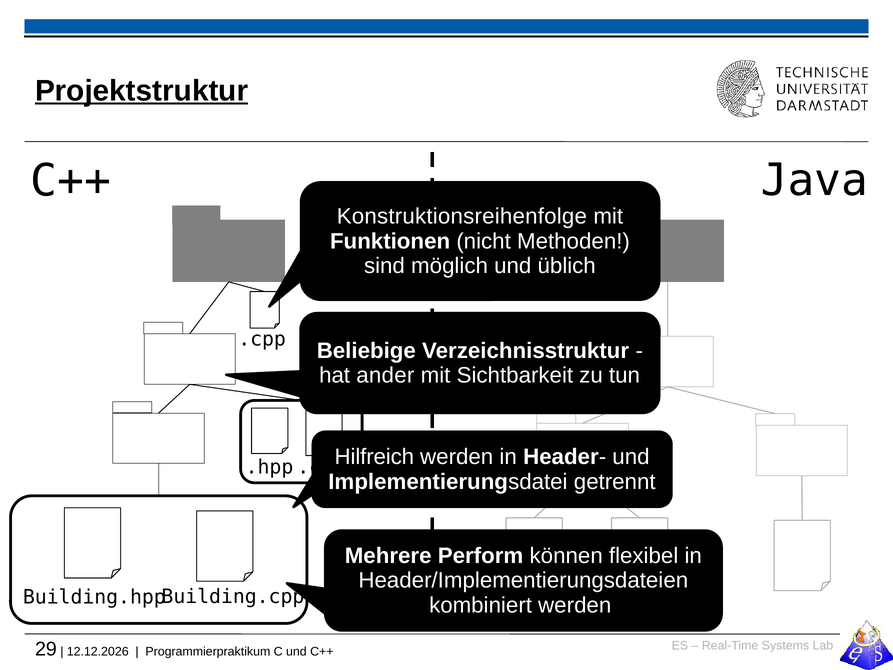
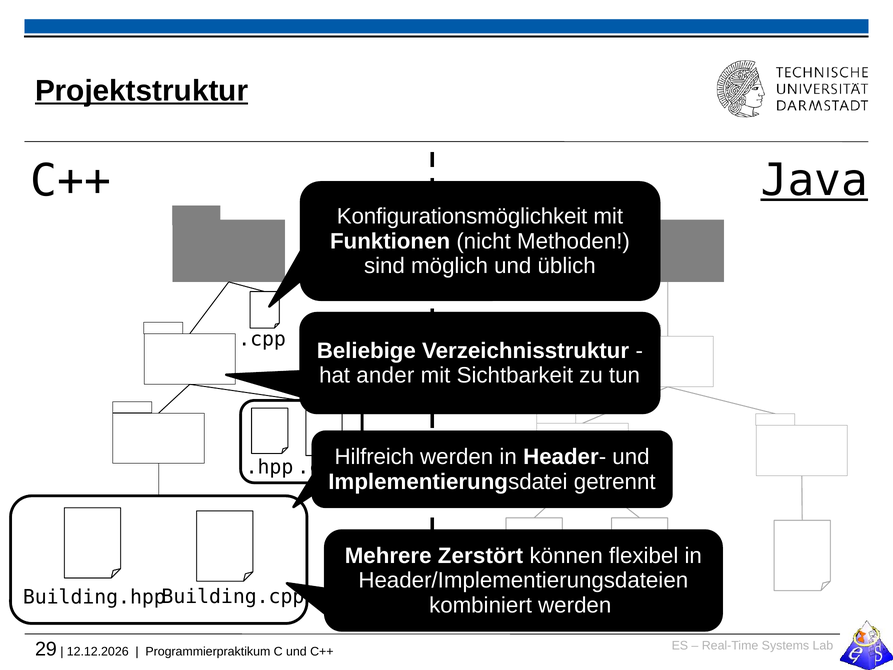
Java underline: none -> present (814, 181)
Konstruktionsreihenfolge: Konstruktionsreihenfolge -> Konfigurationsmöglichkeit (462, 216)
Perform: Perform -> Zerstört (480, 555)
